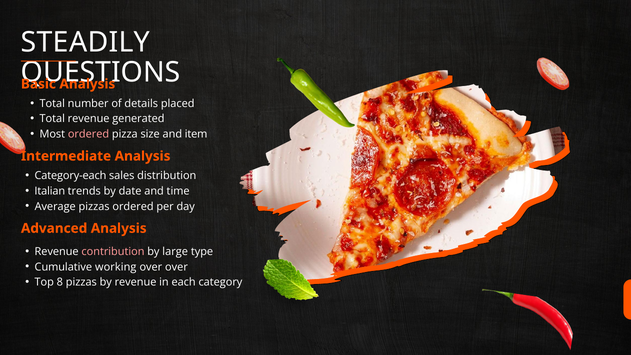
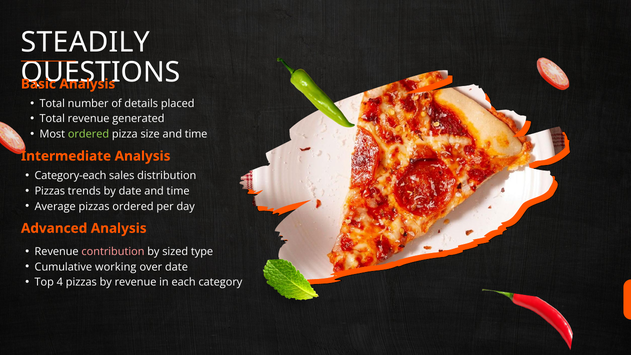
ordered colour: pink -> light green (89, 134)
size and item: item -> time (196, 134)
Italian: Italian -> Pizzas (50, 191)
large: large -> sized (175, 252)
over over: over -> date (176, 267)
8: 8 -> 4 (60, 282)
